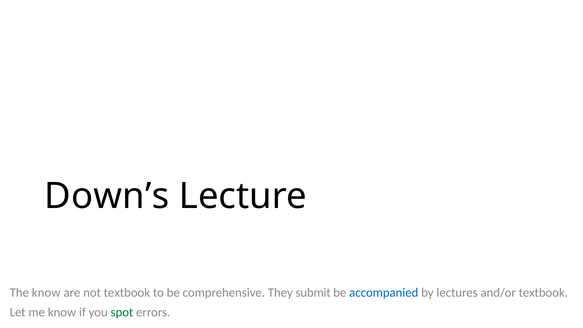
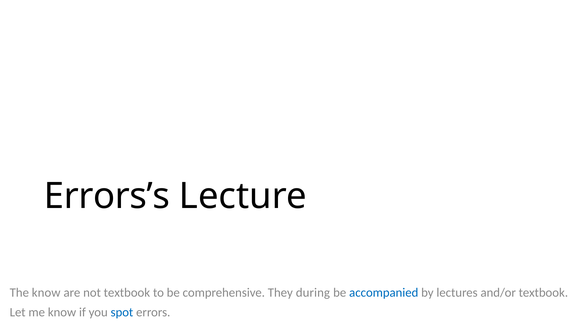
Down’s: Down’s -> Errors’s (107, 196)
submit: submit -> during (313, 292)
spot colour: green -> blue (122, 312)
